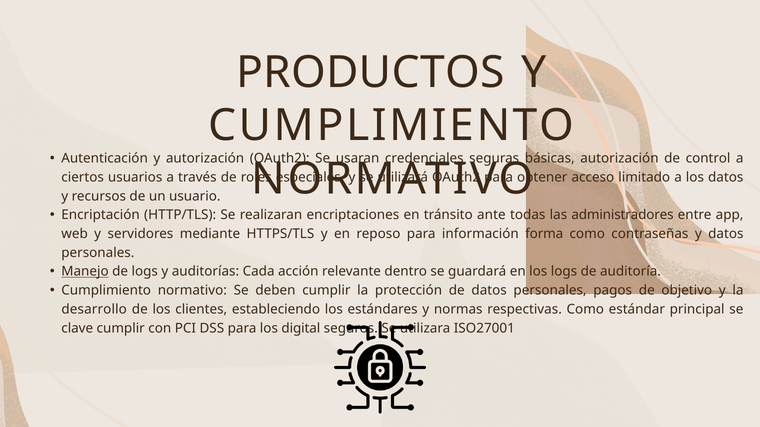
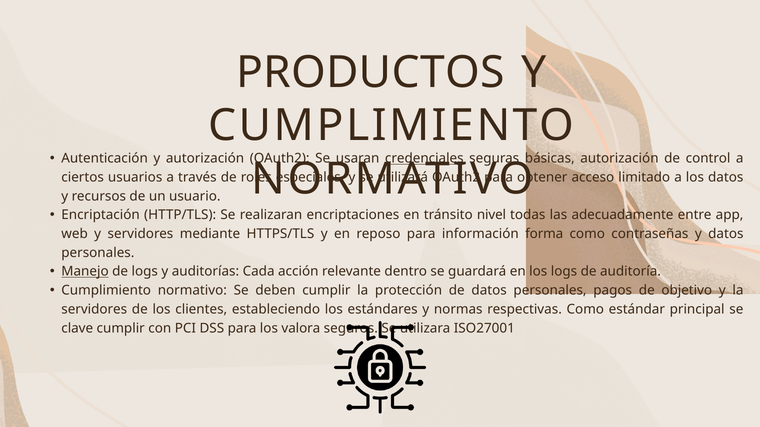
credenciales underline: none -> present (424, 159)
ante: ante -> nivel (492, 215)
administradores: administradores -> adecuadamente (622, 215)
desarrollo: desarrollo -> servidores (94, 310)
digital: digital -> valora (301, 329)
